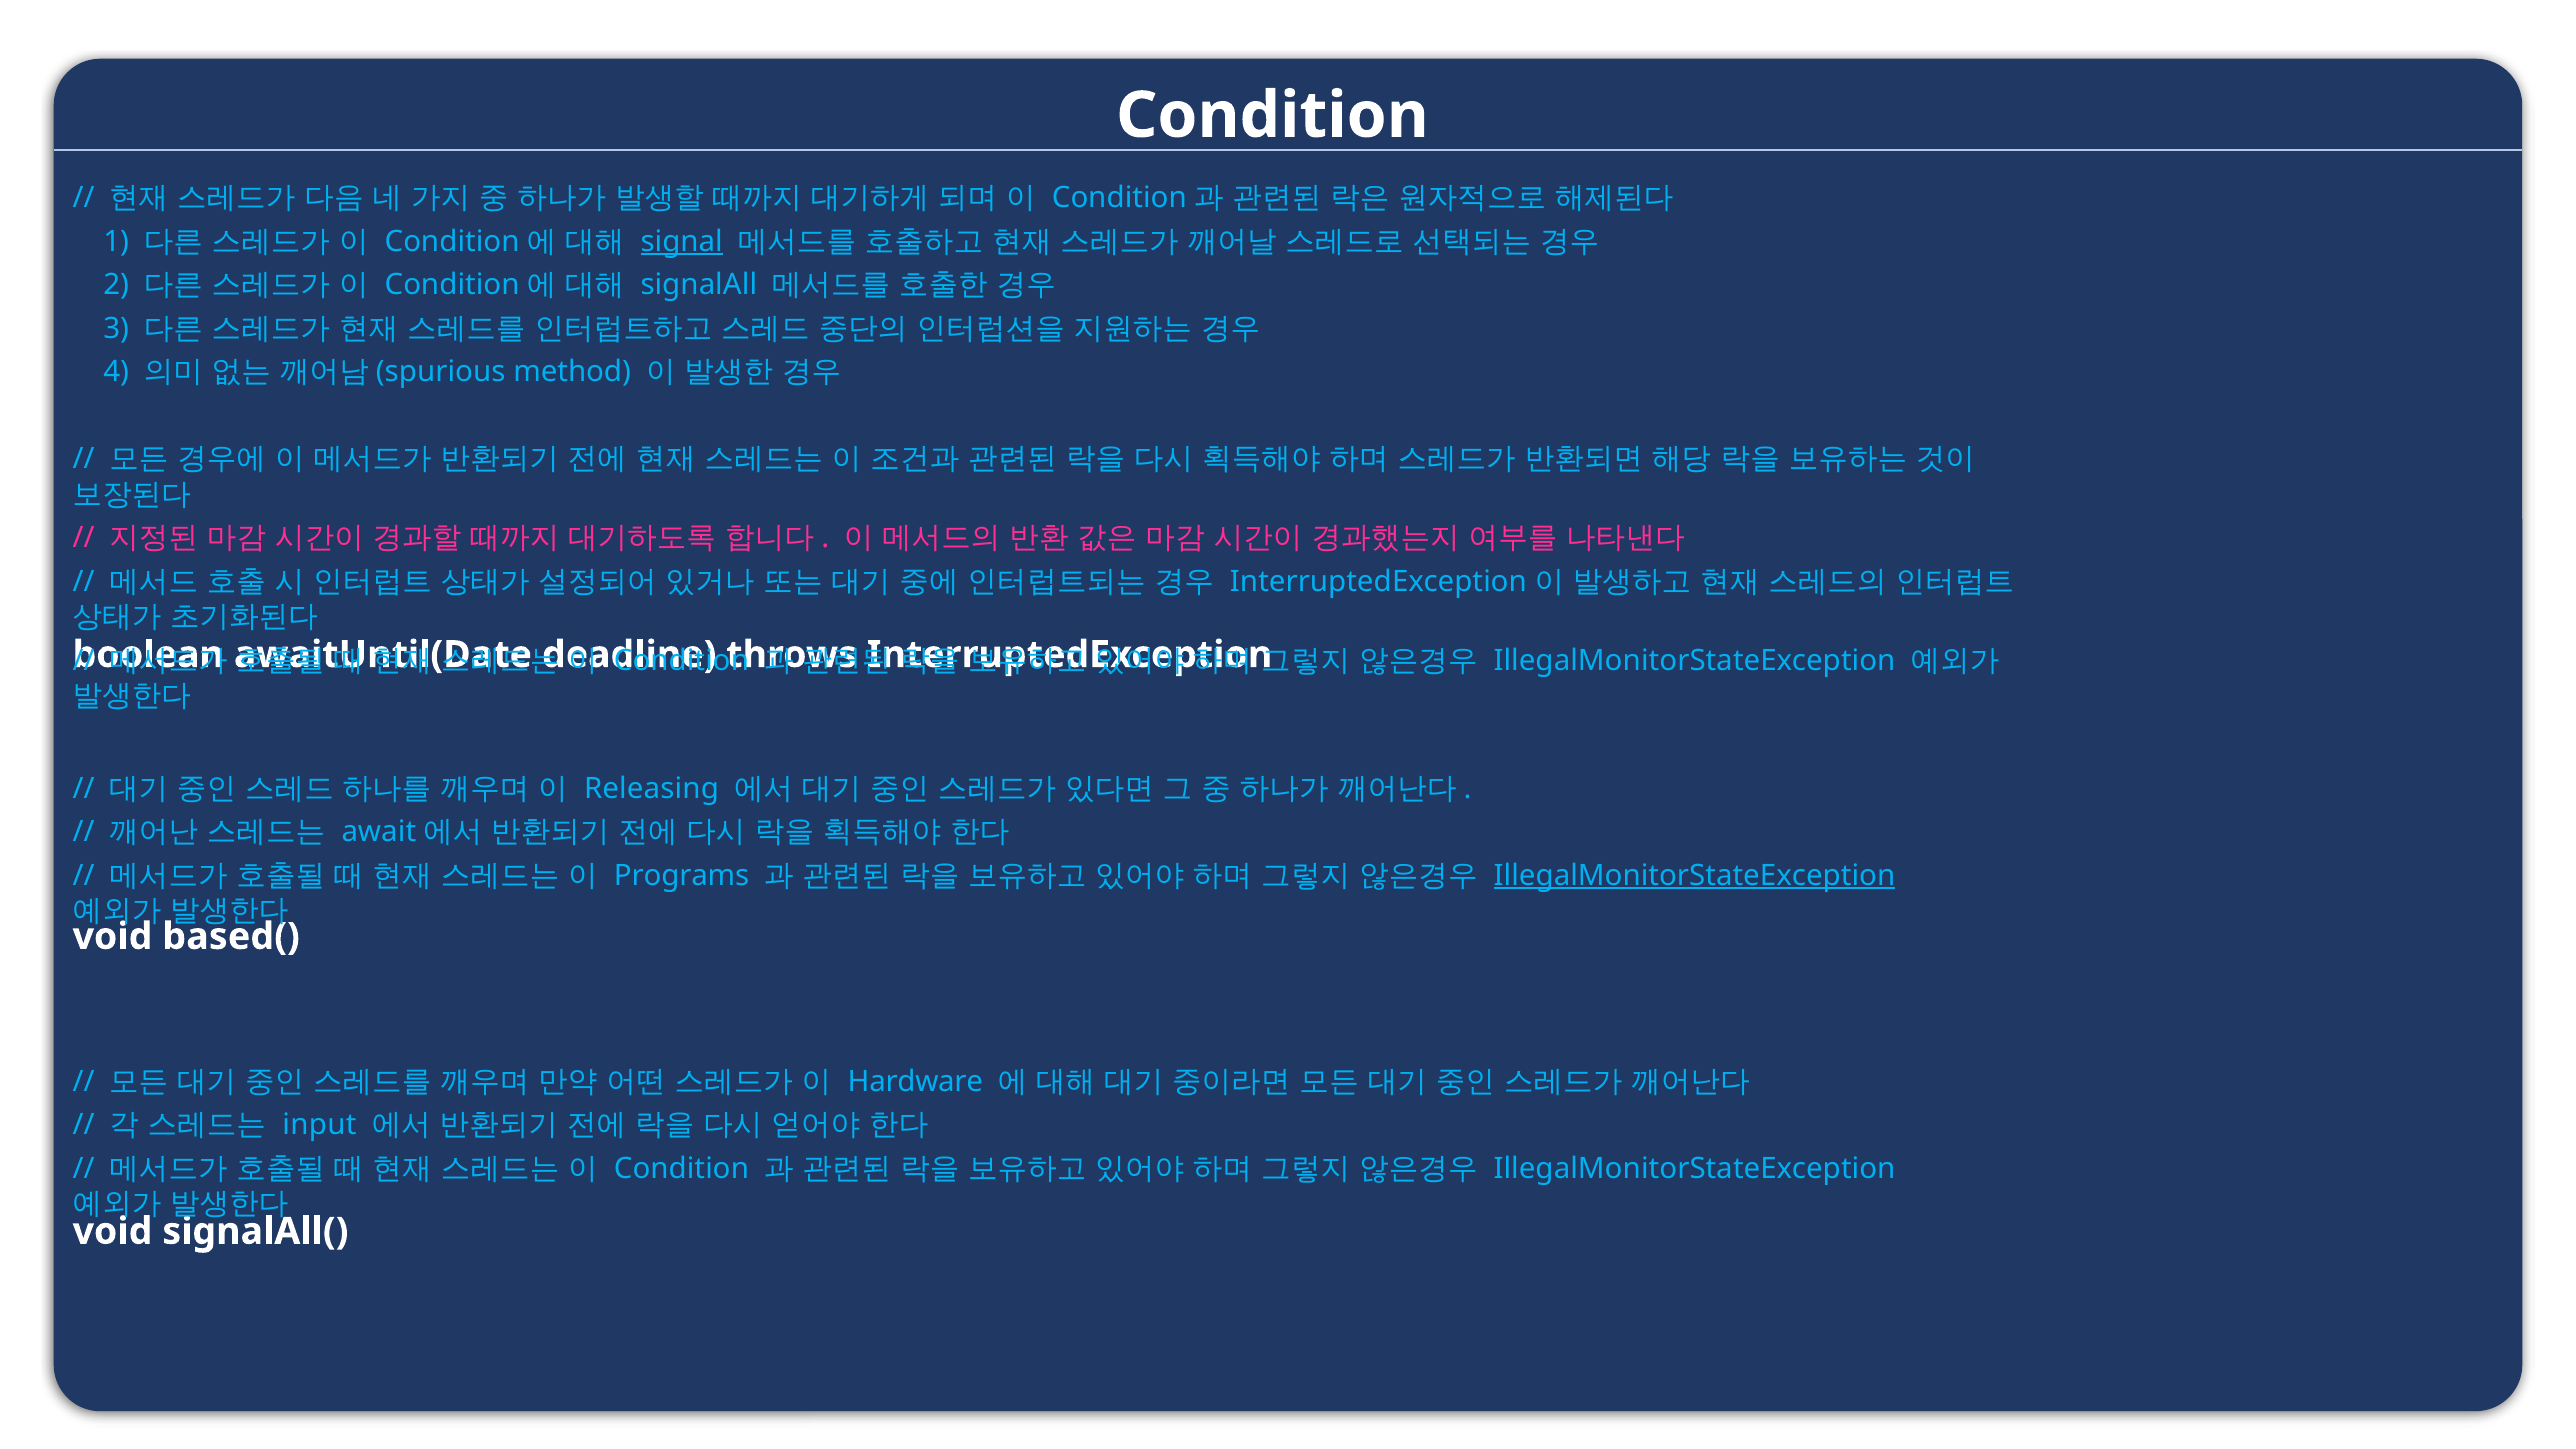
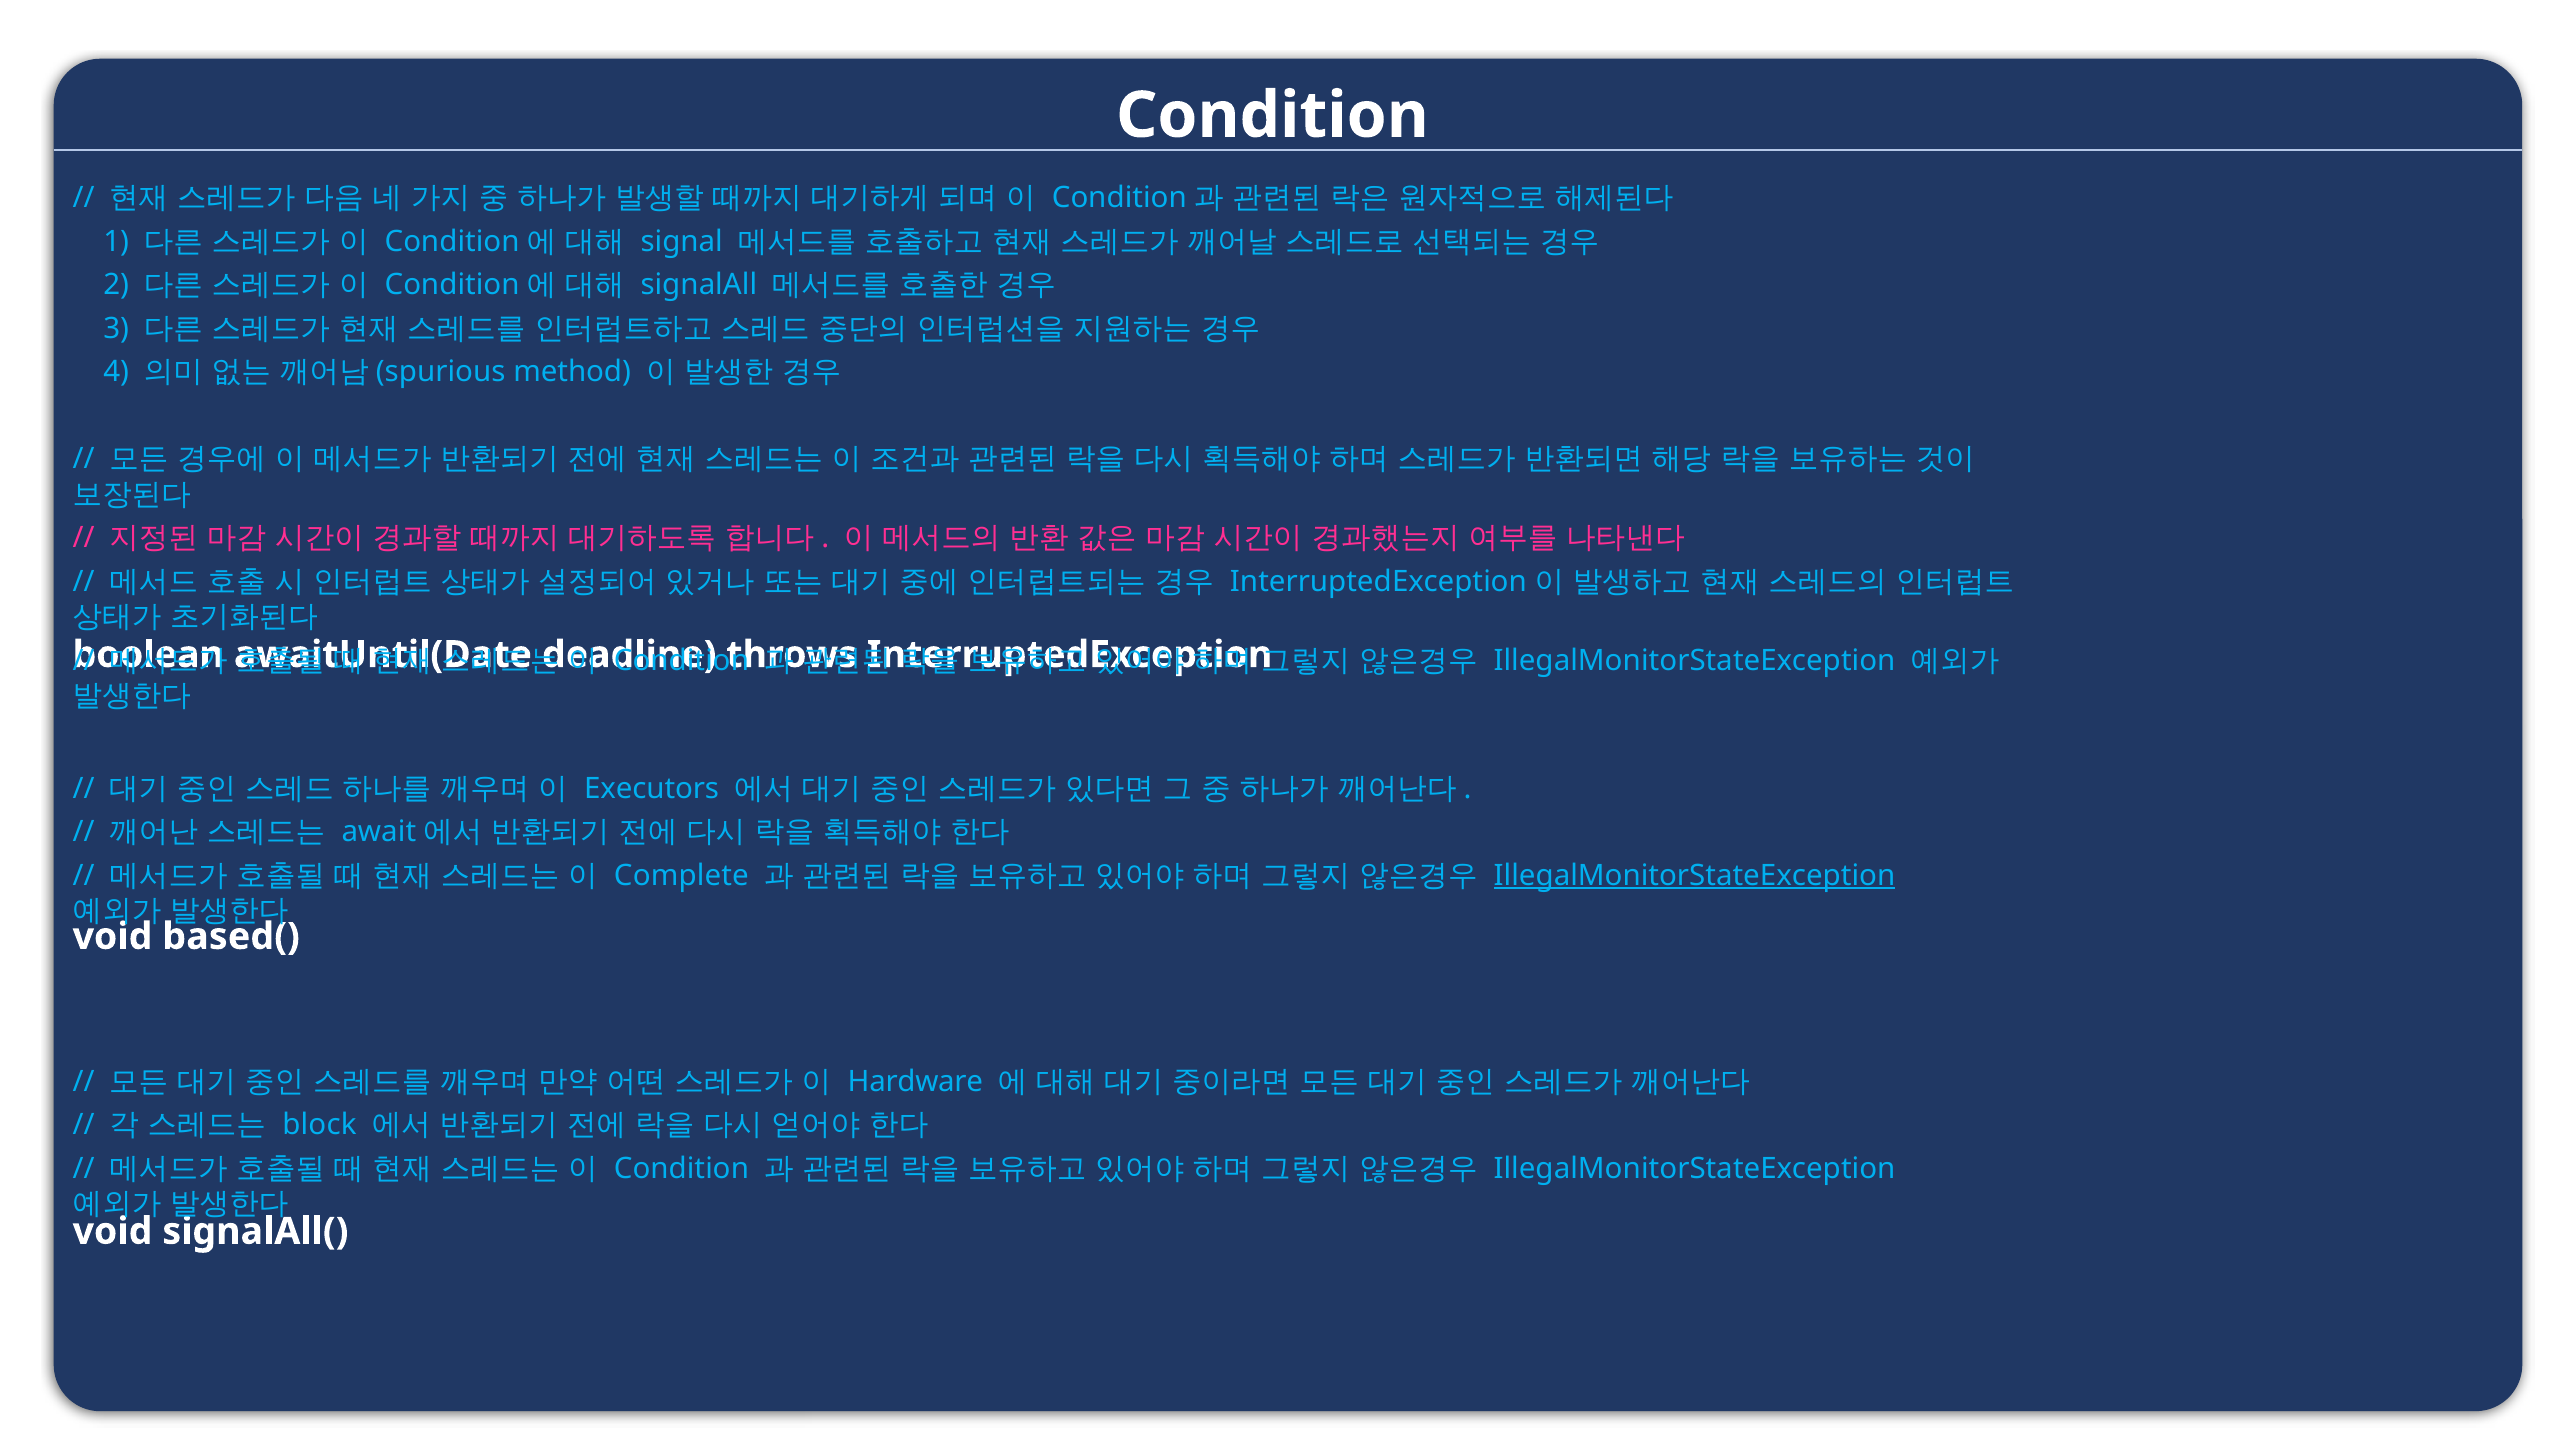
signal underline: present -> none (682, 241)
Releasing: Releasing -> Executors (652, 788)
Programs: Programs -> Complete (681, 875)
input: input -> block (319, 1125)
